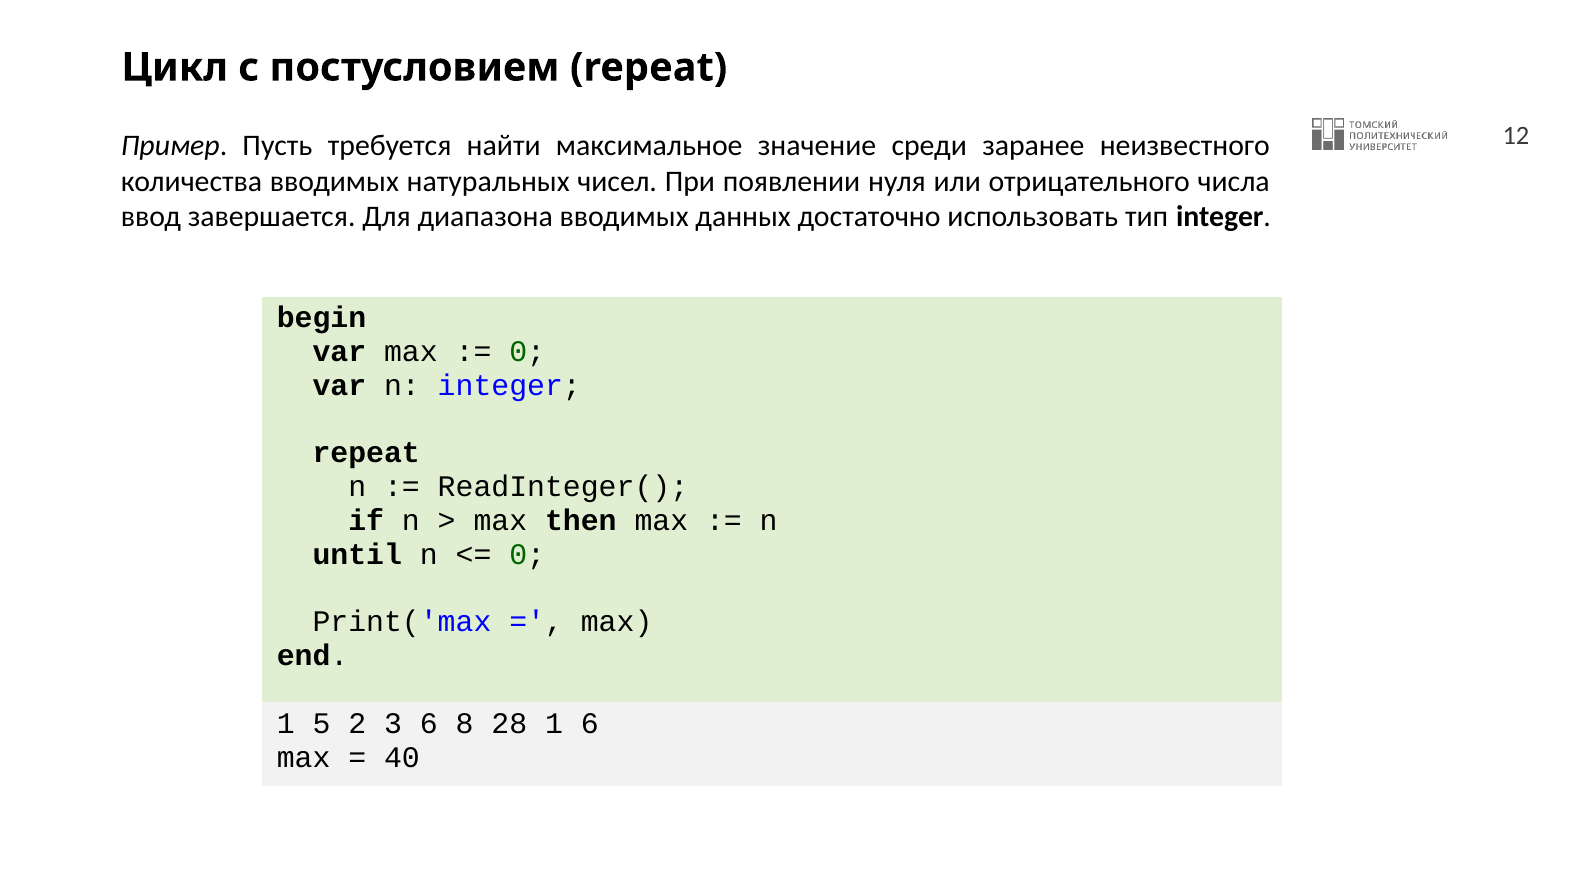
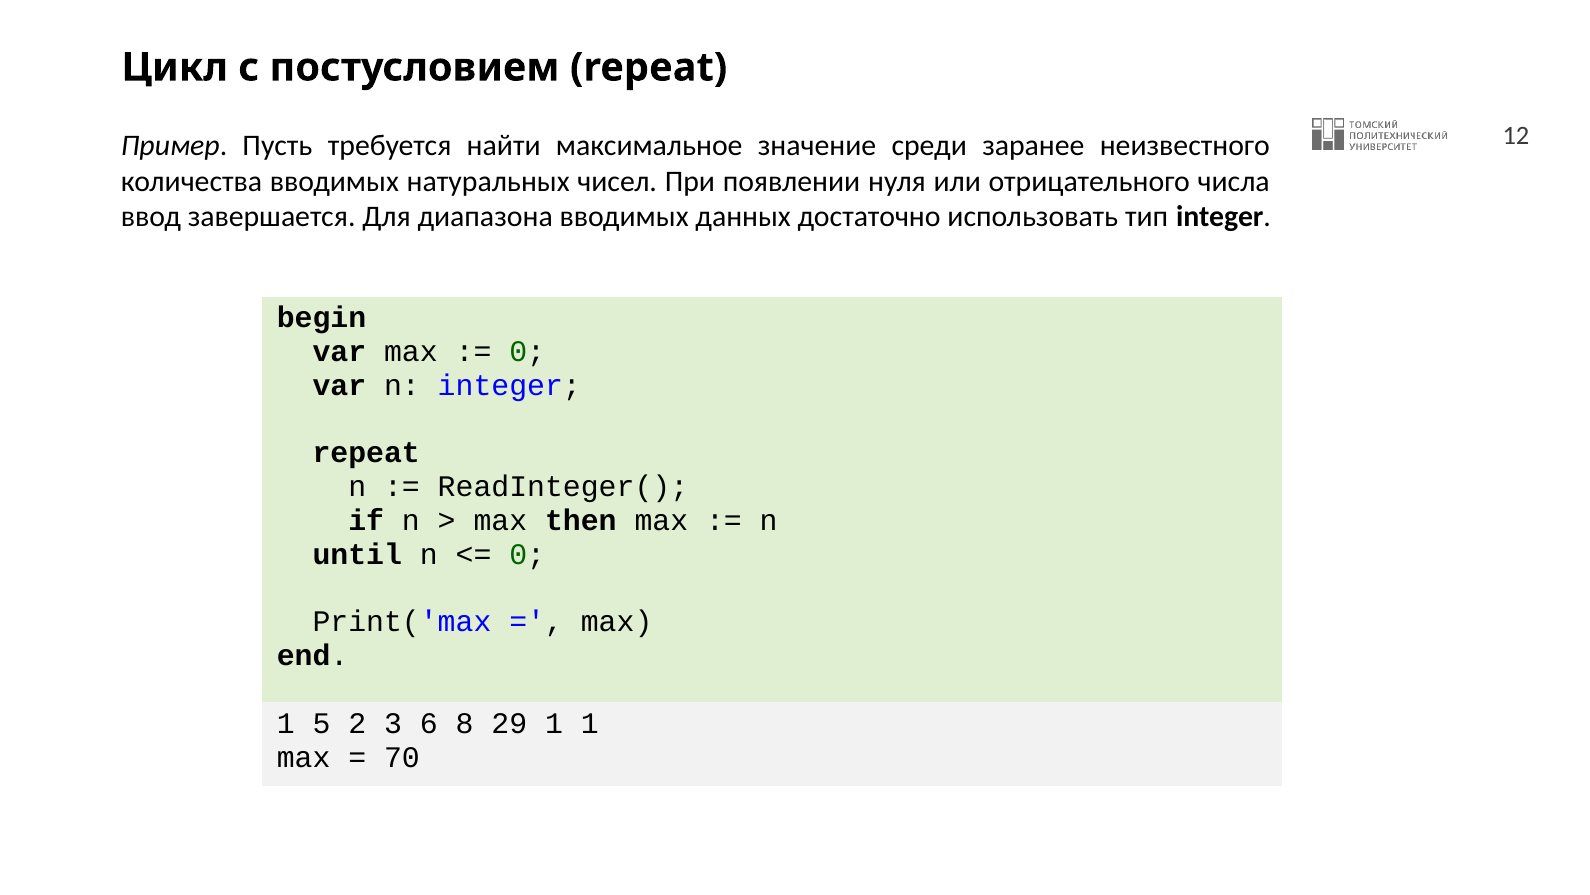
28: 28 -> 29 (509, 723)
1 6: 6 -> 1 (590, 723)
40: 40 -> 70 (402, 757)
